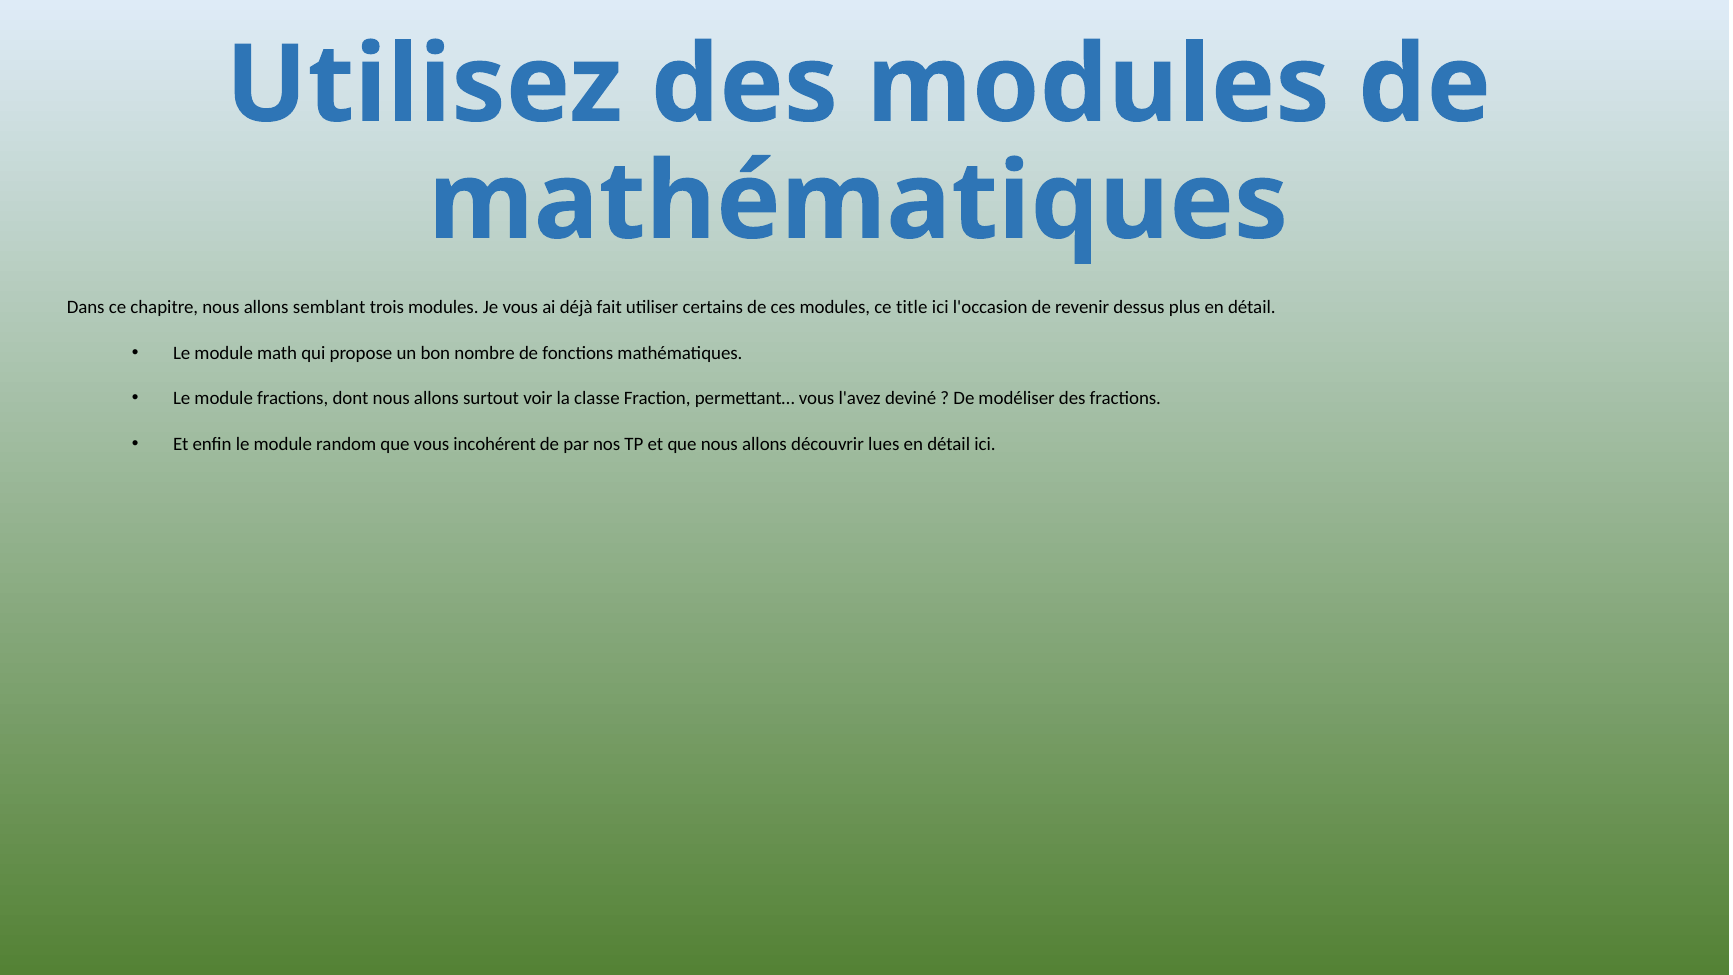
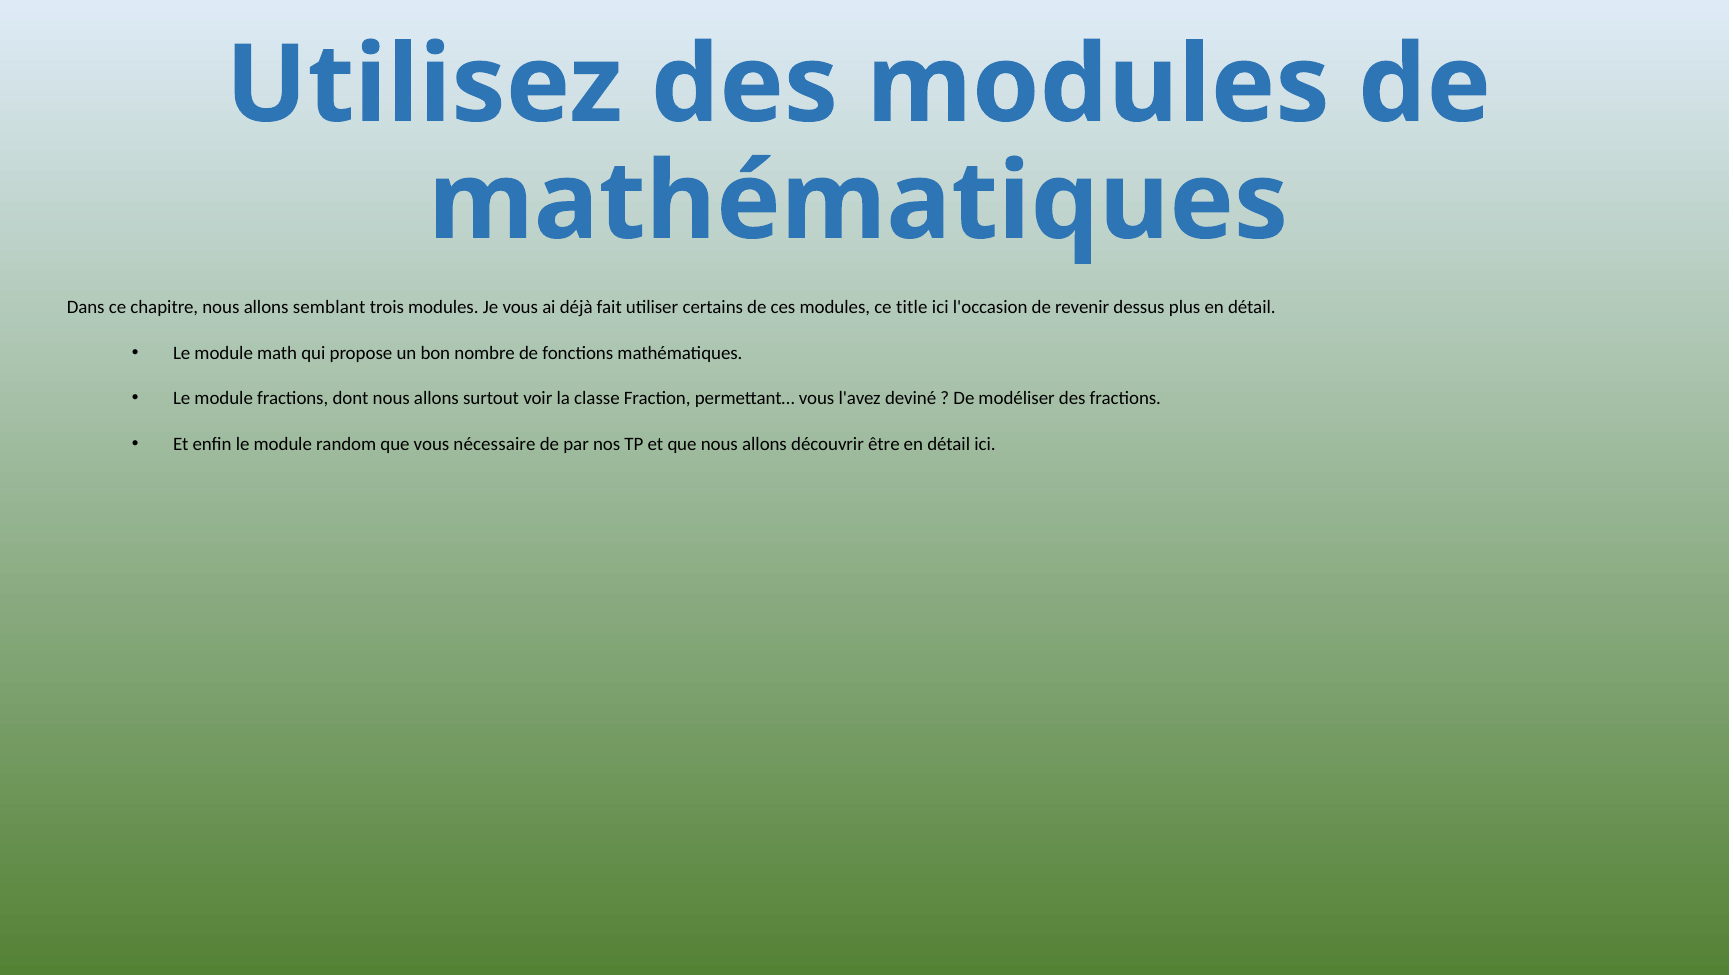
incohérent: incohérent -> nécessaire (495, 444)
lues: lues -> être (884, 444)
